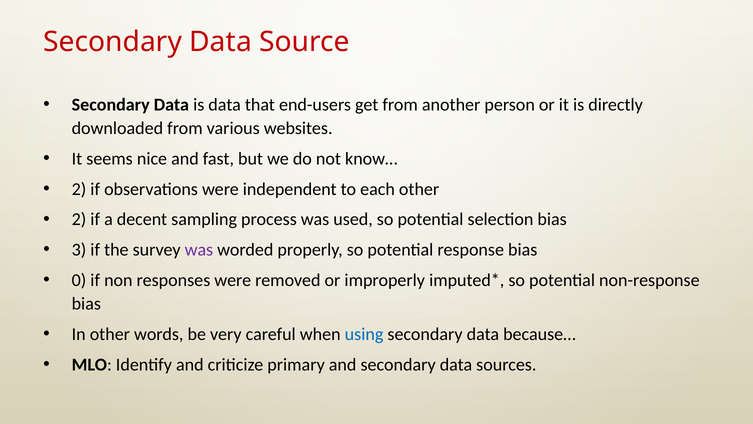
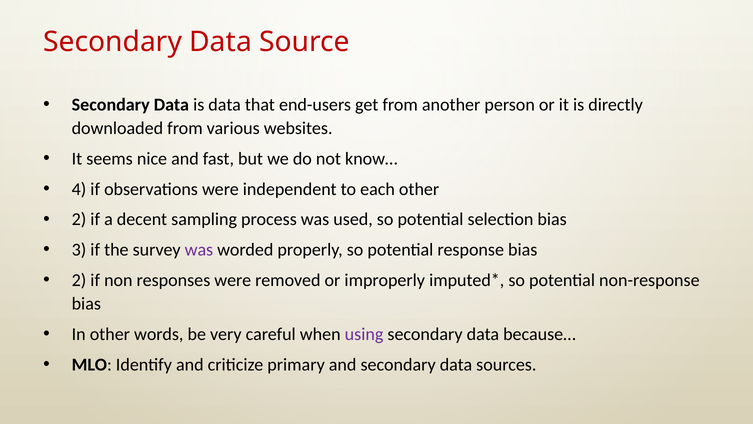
2: 2 -> 4 (79, 189)
0: 0 -> 2 (79, 280)
using colour: blue -> purple (364, 334)
